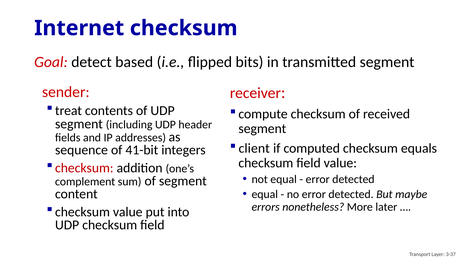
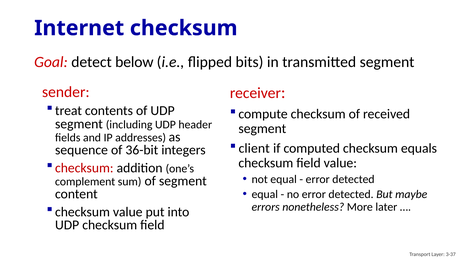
based: based -> below (134, 62)
41-bit: 41-bit -> 36-bit (142, 150)
